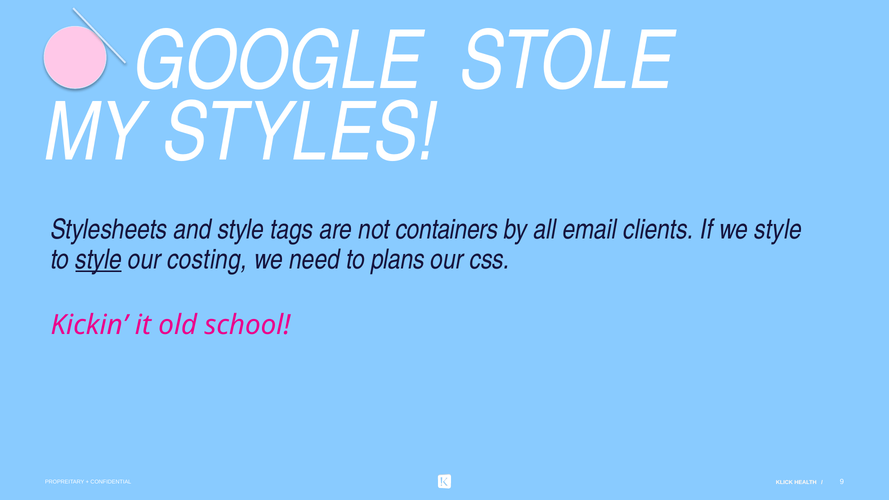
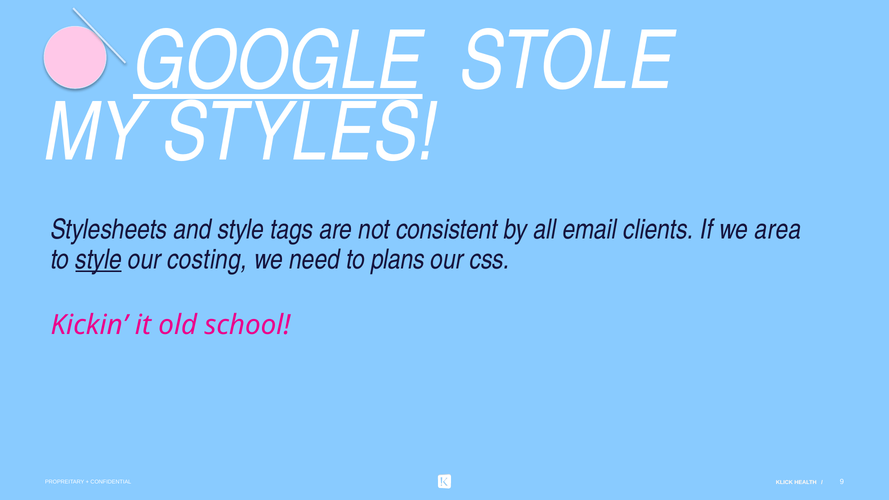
GOOGLE underline: none -> present (278, 61)
containers: containers -> consistent (447, 229)
we style: style -> area (778, 229)
